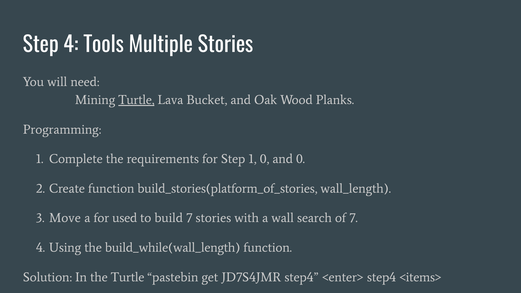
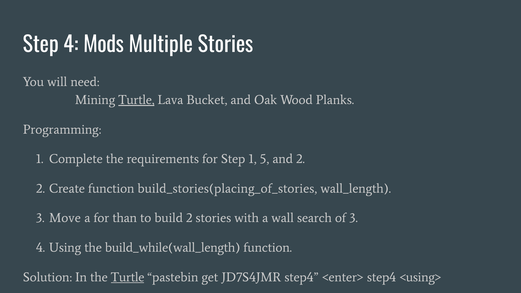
Tools: Tools -> Mods (104, 45)
1 0: 0 -> 5 (264, 159)
and 0: 0 -> 2 (300, 159)
build_stories(platform_of_stories: build_stories(platform_of_stories -> build_stories(placing_of_stories (227, 189)
used: used -> than (125, 218)
build 7: 7 -> 2 (189, 218)
of 7: 7 -> 3 (354, 218)
Turtle underline: none -> present (128, 277)
<items>: <items> -> <using> (420, 277)
